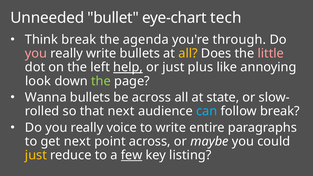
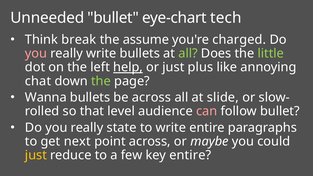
agenda: agenda -> assume (146, 40)
through: through -> charged (239, 40)
all colour: yellow -> light green (188, 53)
little colour: pink -> light green (271, 53)
look: look -> chat (38, 81)
state: state -> slide (223, 97)
that next: next -> level (121, 111)
can colour: light blue -> pink (207, 111)
follow break: break -> bullet (280, 111)
voice: voice -> state (122, 128)
few underline: present -> none (132, 155)
key listing: listing -> entire (190, 155)
